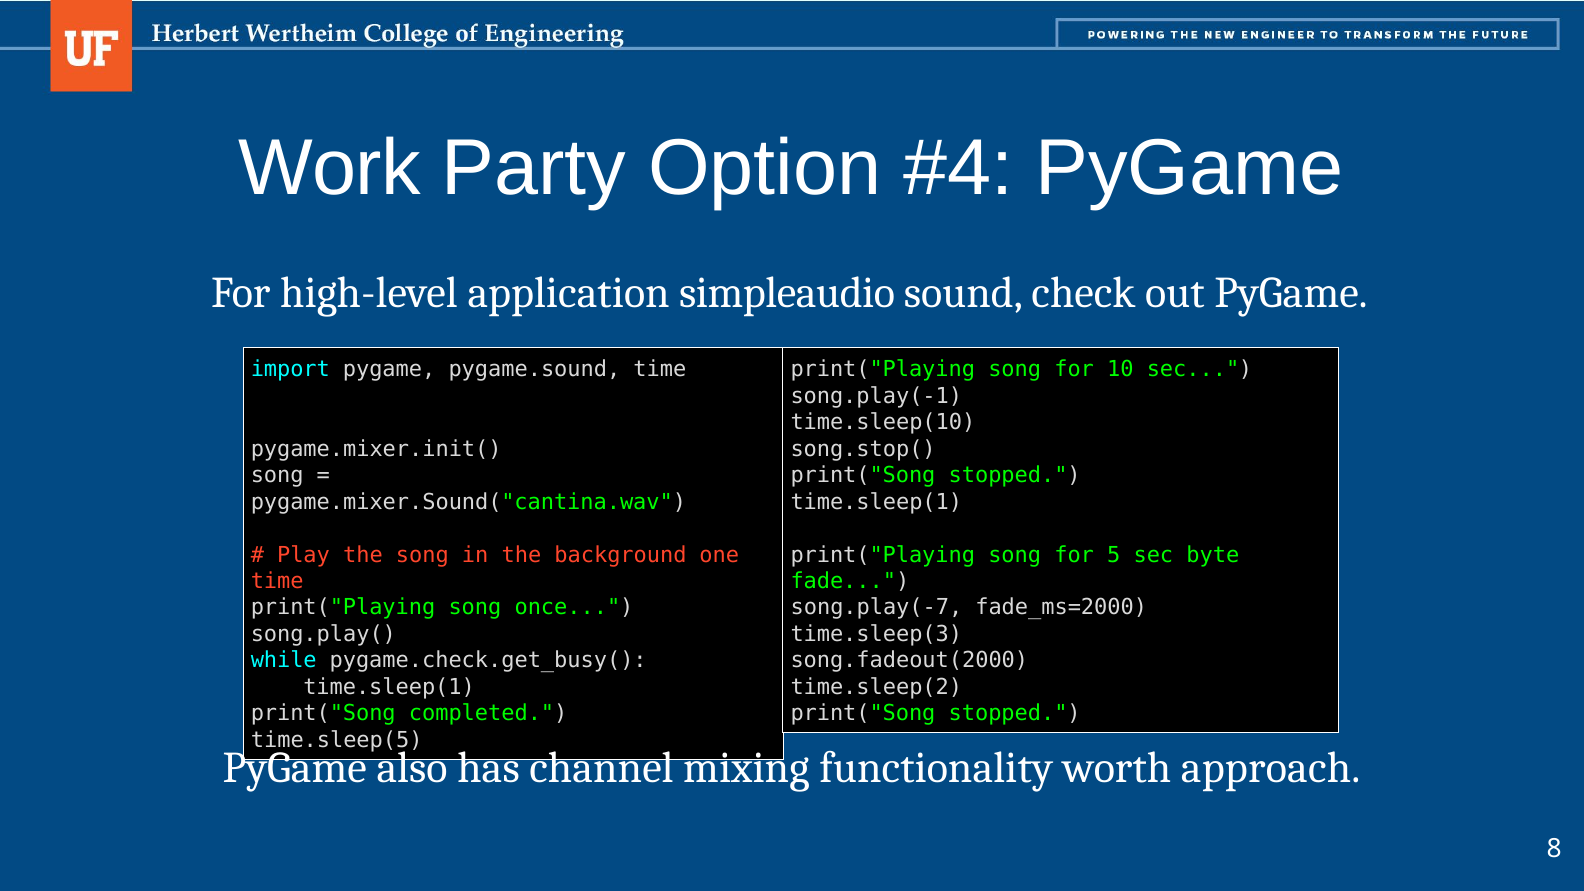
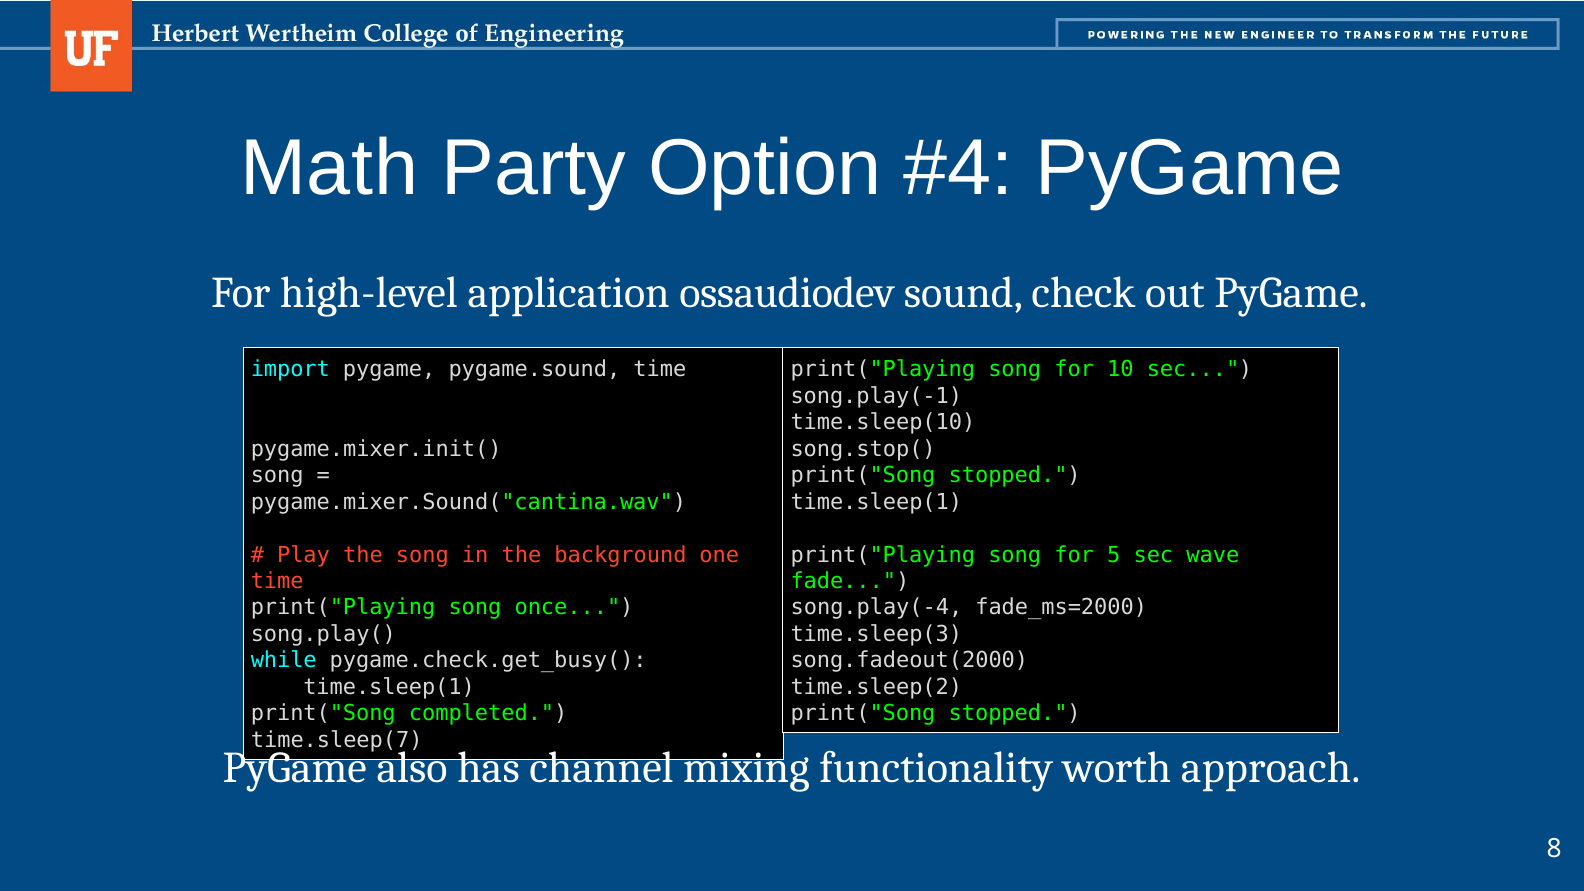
Work: Work -> Math (329, 168)
simpleaudio: simpleaudio -> ossaudiodev (787, 293)
byte: byte -> wave (1213, 555)
song.play(-7: song.play(-7 -> song.play(-4 (876, 608)
time.sleep(5: time.sleep(5 -> time.sleep(7 (337, 740)
